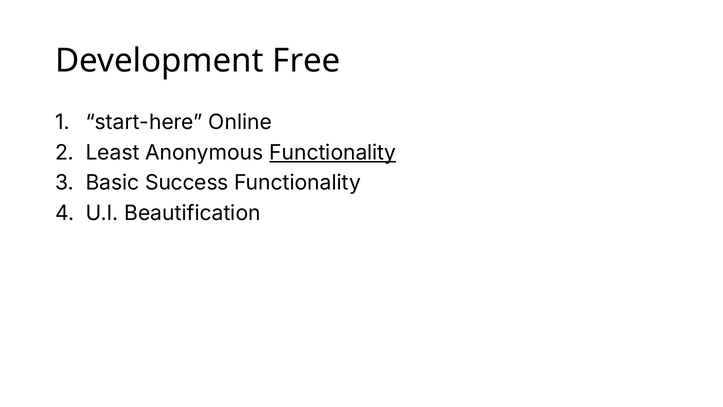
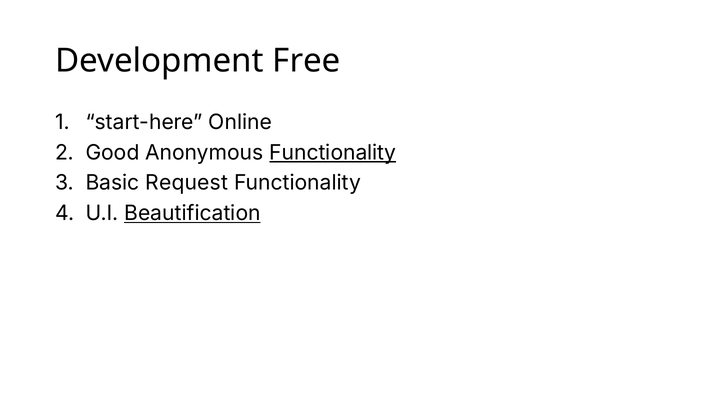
Least: Least -> Good (113, 153)
Success: Success -> Request (187, 183)
Beautification underline: none -> present (192, 213)
